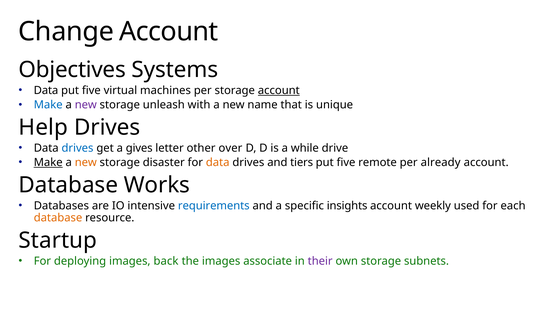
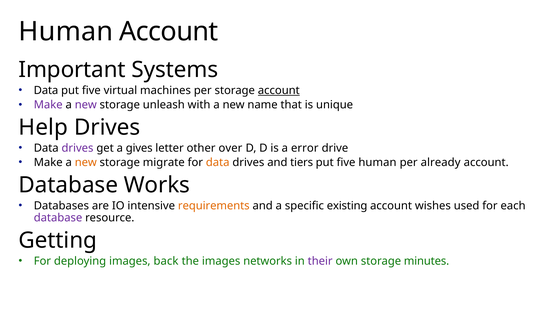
Change: Change -> Human (66, 31)
Objectives: Objectives -> Important (72, 70)
Make colour: blue -> purple (48, 105)
drives colour: blue -> purple (78, 148)
while: while -> error (305, 148)
Make underline: present -> none (48, 162)
disaster: disaster -> migrate (164, 162)
five remote: remote -> human (377, 162)
requirements colour: blue -> orange (214, 205)
insights: insights -> existing (347, 205)
weekly: weekly -> wishes (433, 205)
database colour: orange -> purple (58, 217)
Startup: Startup -> Getting (58, 240)
associate: associate -> networks (268, 260)
subnets: subnets -> minutes (427, 260)
